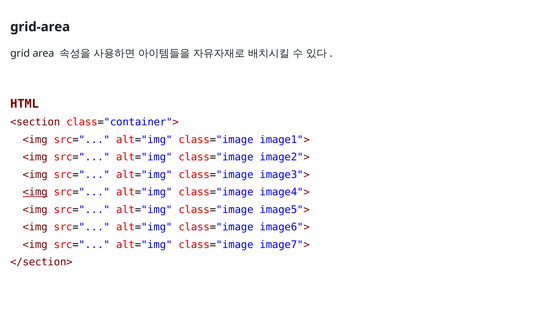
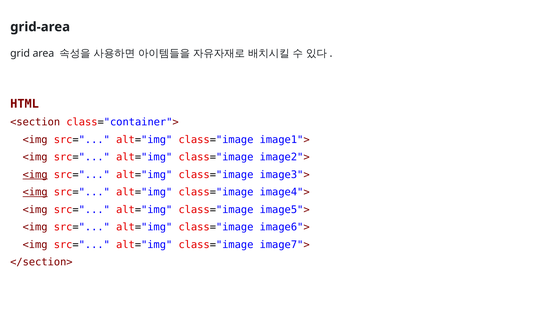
<img underline: none -> present (35, 174)
